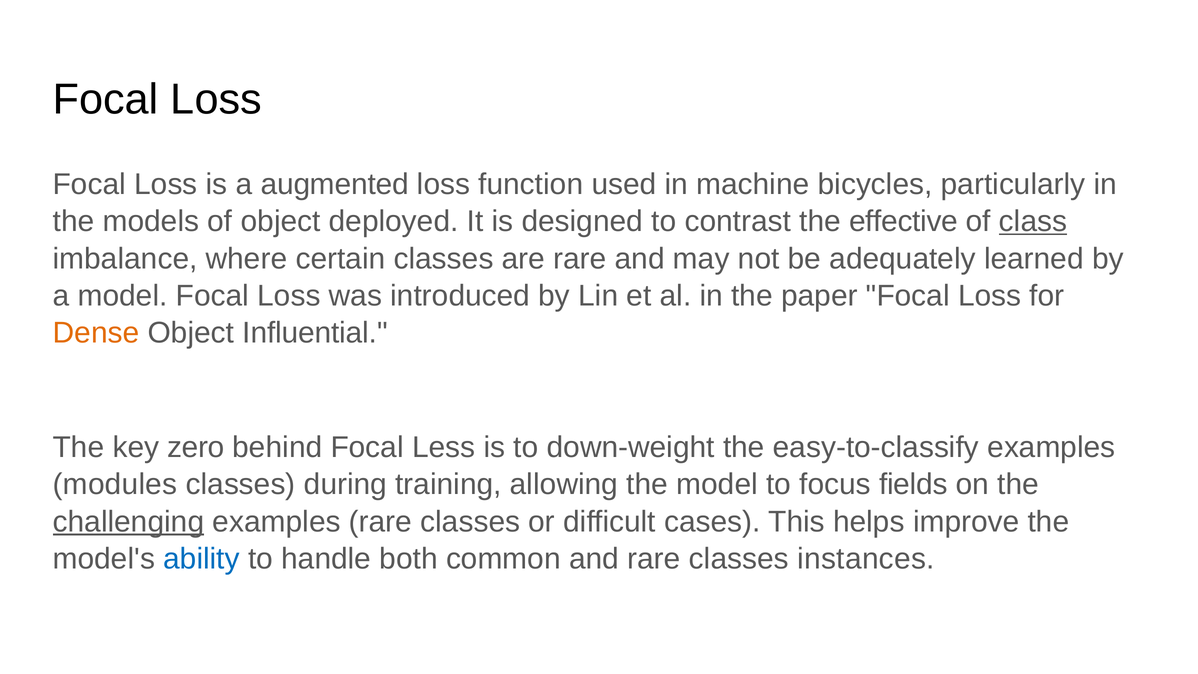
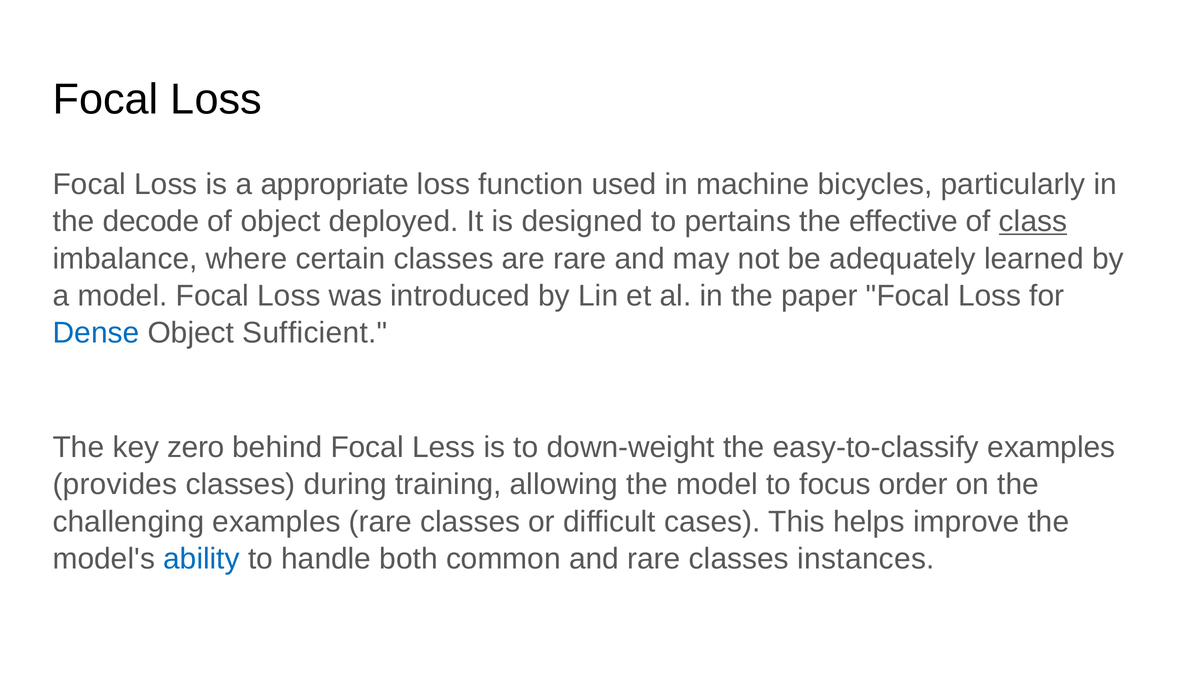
augmented: augmented -> appropriate (335, 184)
models: models -> decode (151, 221)
contrast: contrast -> pertains (738, 221)
Dense colour: orange -> blue (96, 333)
Influential: Influential -> Sufficient (315, 333)
modules: modules -> provides (115, 484)
fields: fields -> order (913, 484)
challenging underline: present -> none (129, 522)
